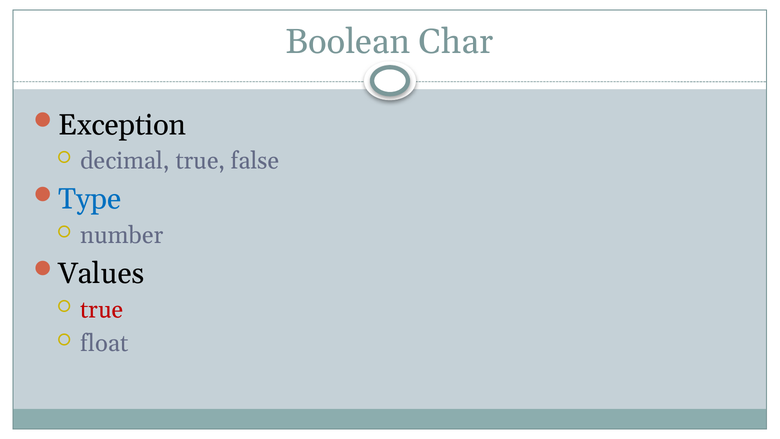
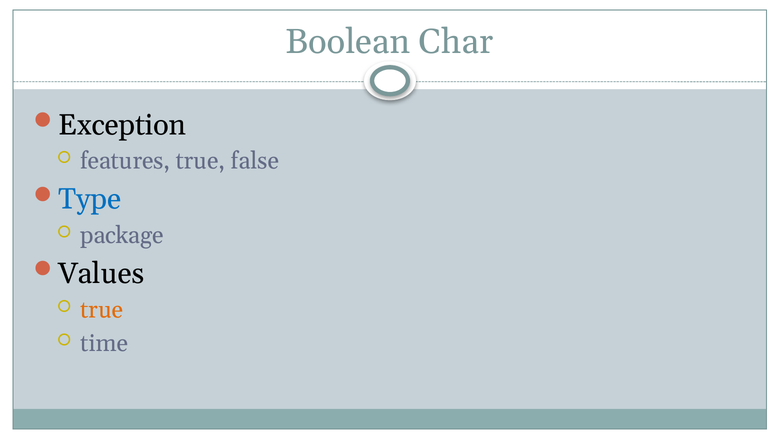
decimal: decimal -> features (125, 161)
number: number -> package (122, 235)
true colour: red -> orange (102, 310)
float: float -> time (104, 343)
